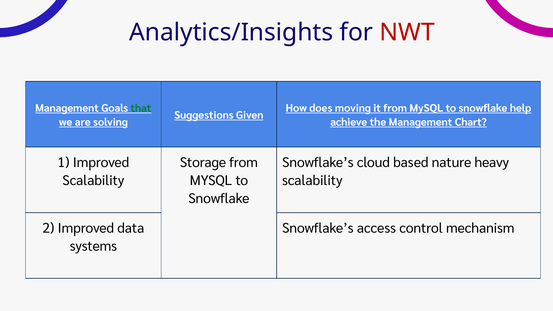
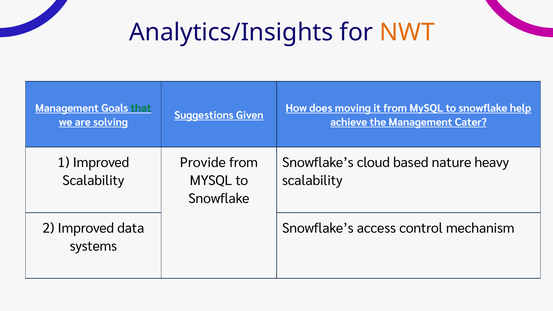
NWT colour: red -> orange (407, 32)
Chart: Chart -> Cater (471, 122)
Storage: Storage -> Provide (203, 163)
